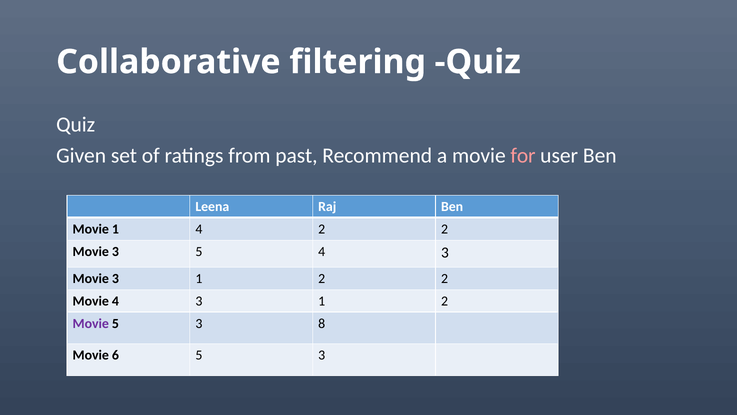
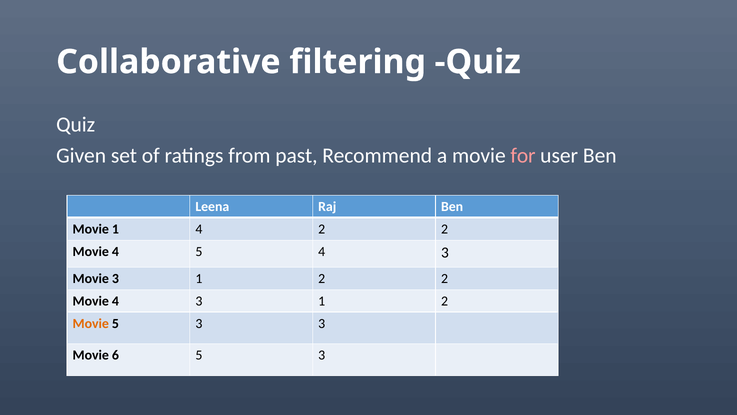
3: 3 -> 4 (115, 251)
Movie colour: purple -> orange (91, 323)
3 8: 8 -> 3 (322, 323)
